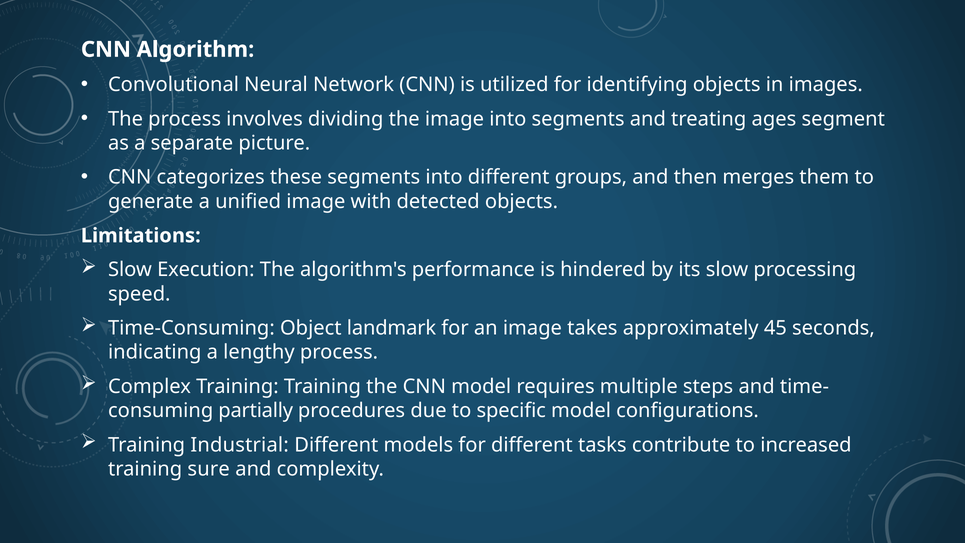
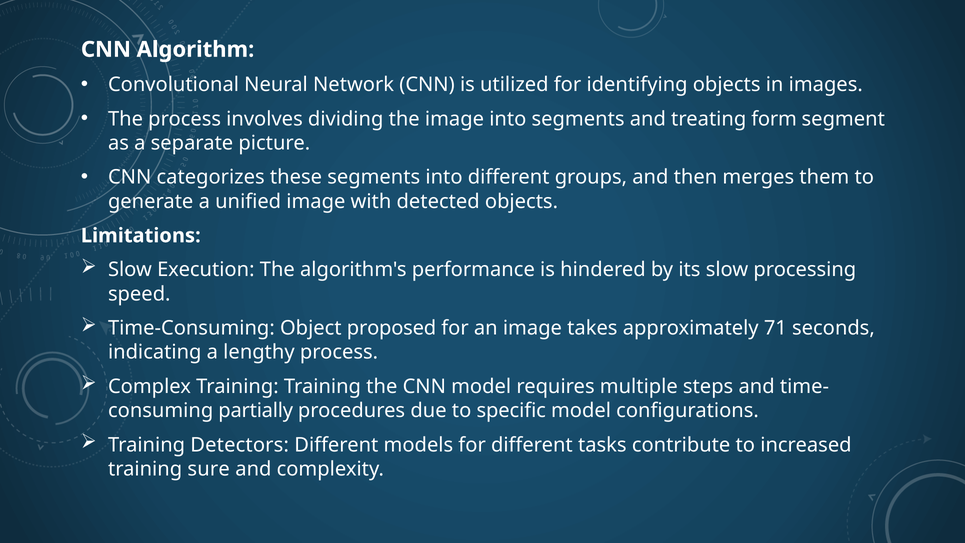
ages: ages -> form (774, 119)
landmark: landmark -> proposed (392, 328)
45: 45 -> 71 (775, 328)
Industrial: Industrial -> Detectors (240, 445)
